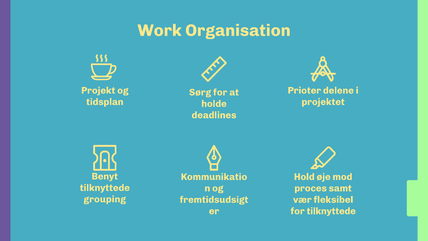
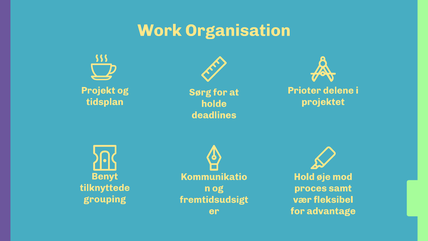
for tilknyttede: tilknyttede -> advantage (331, 211)
